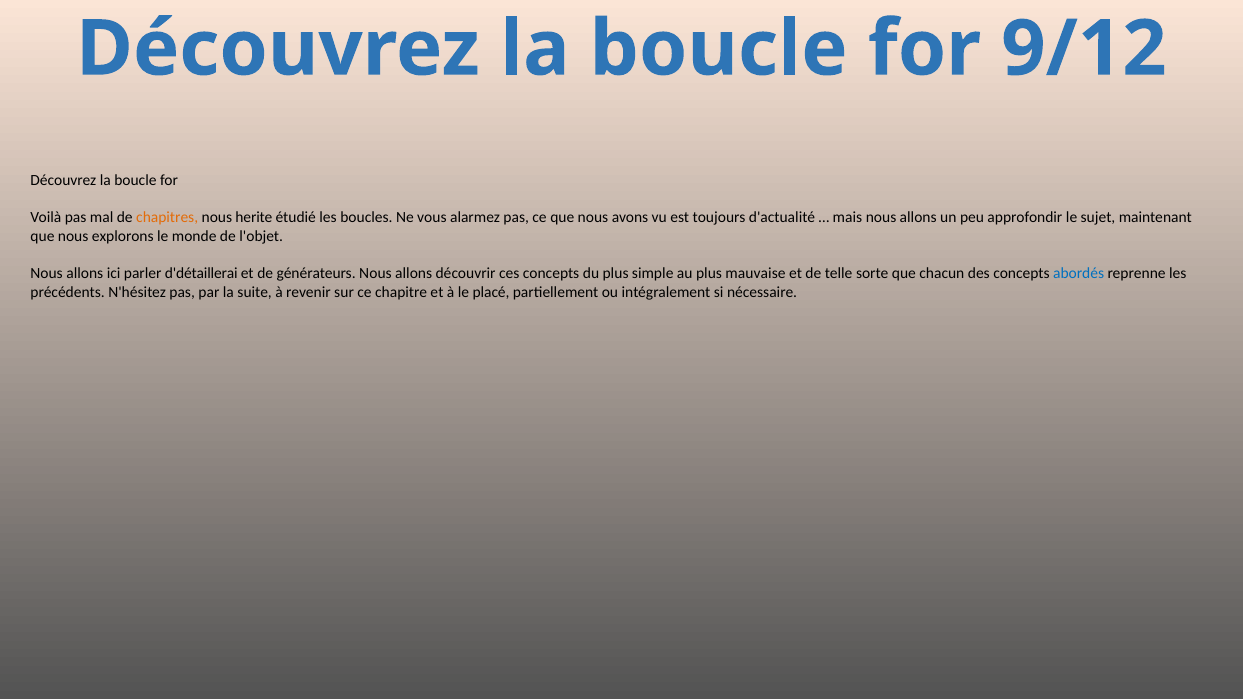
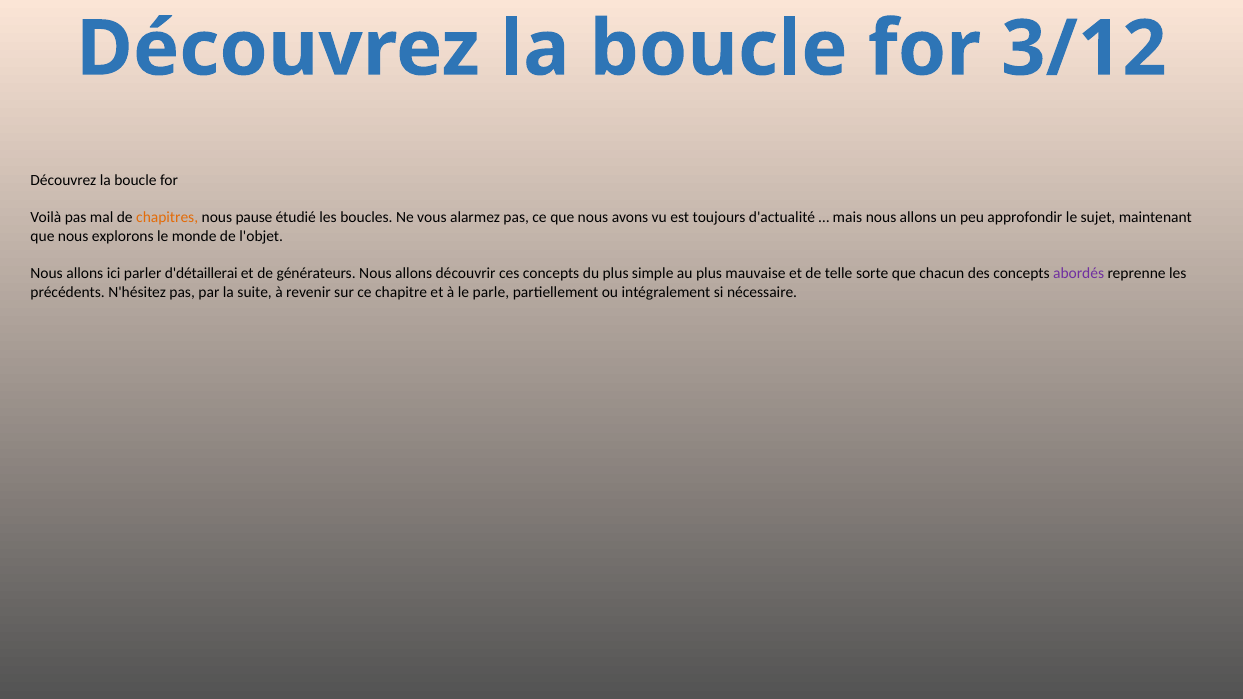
9/12: 9/12 -> 3/12 (1084, 49)
herite: herite -> pause (254, 217)
abordés colour: blue -> purple (1079, 273)
placé: placé -> parle (491, 292)
